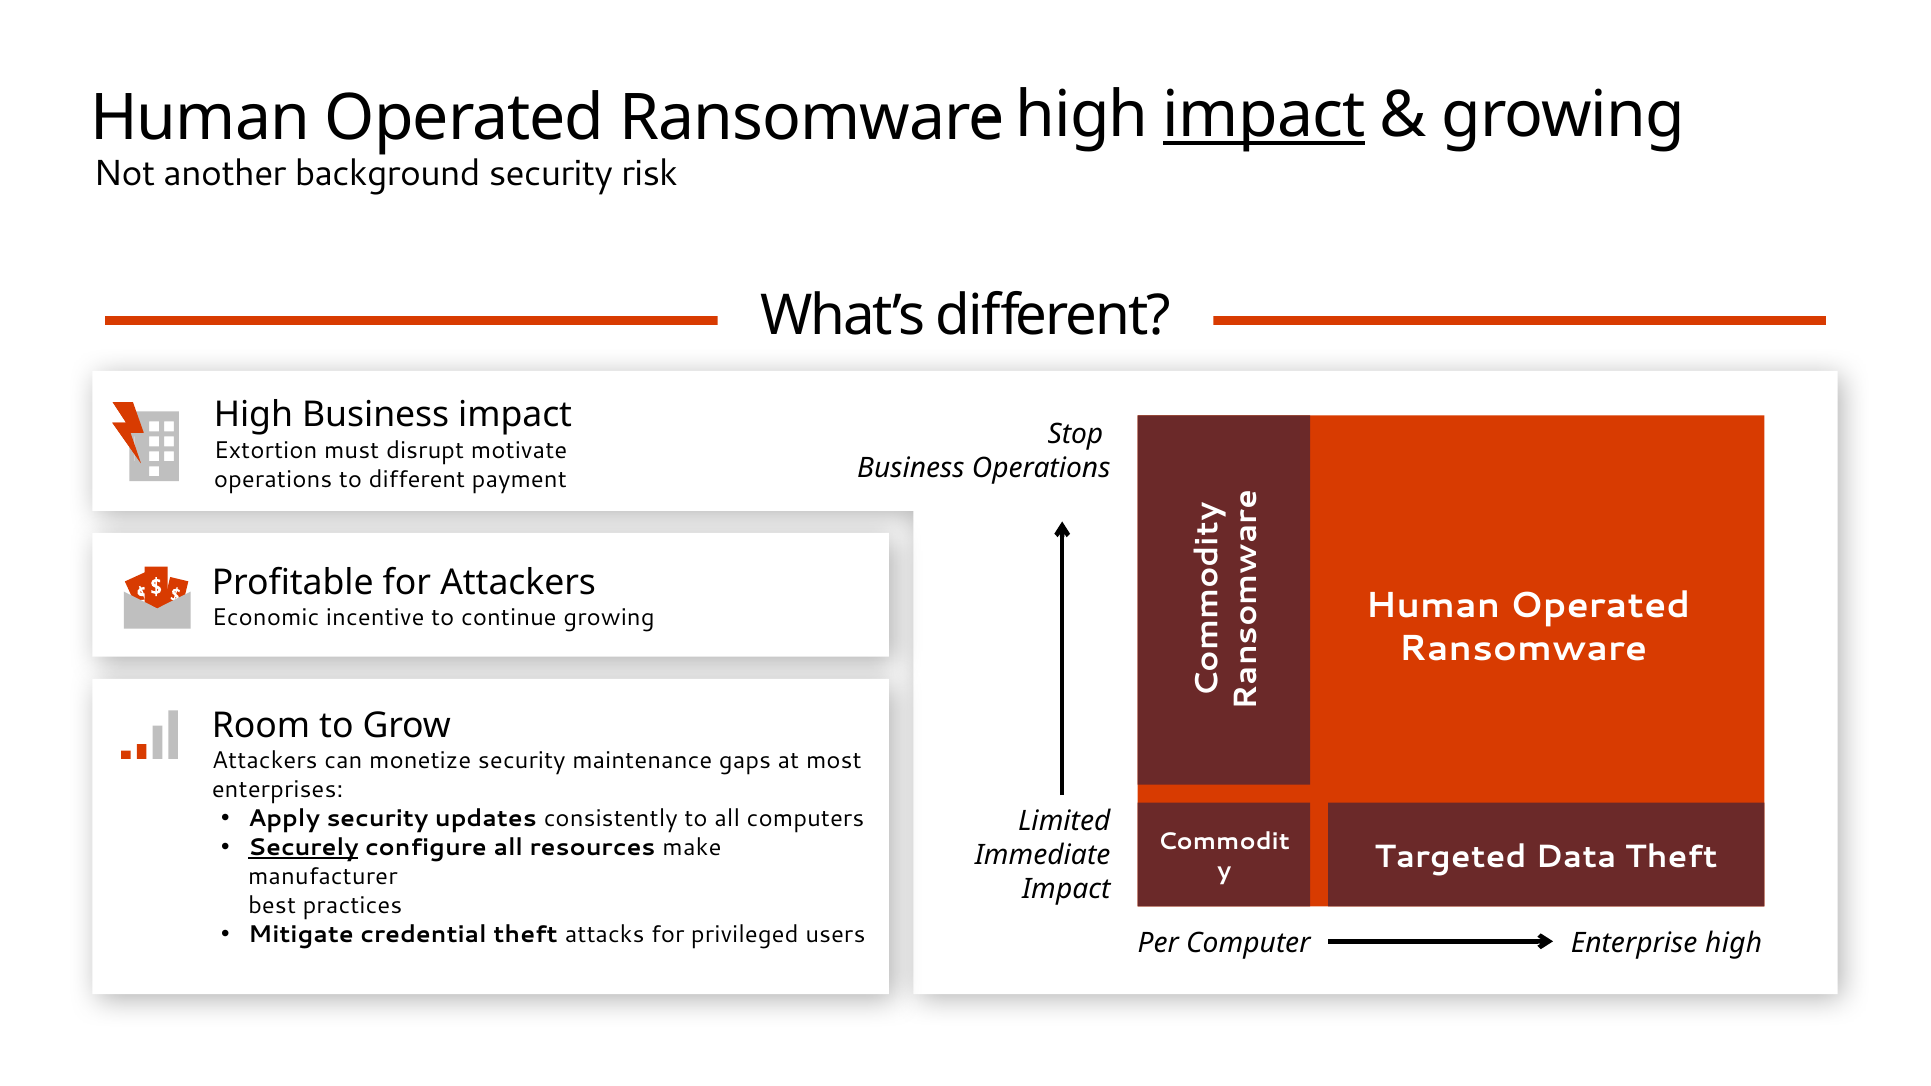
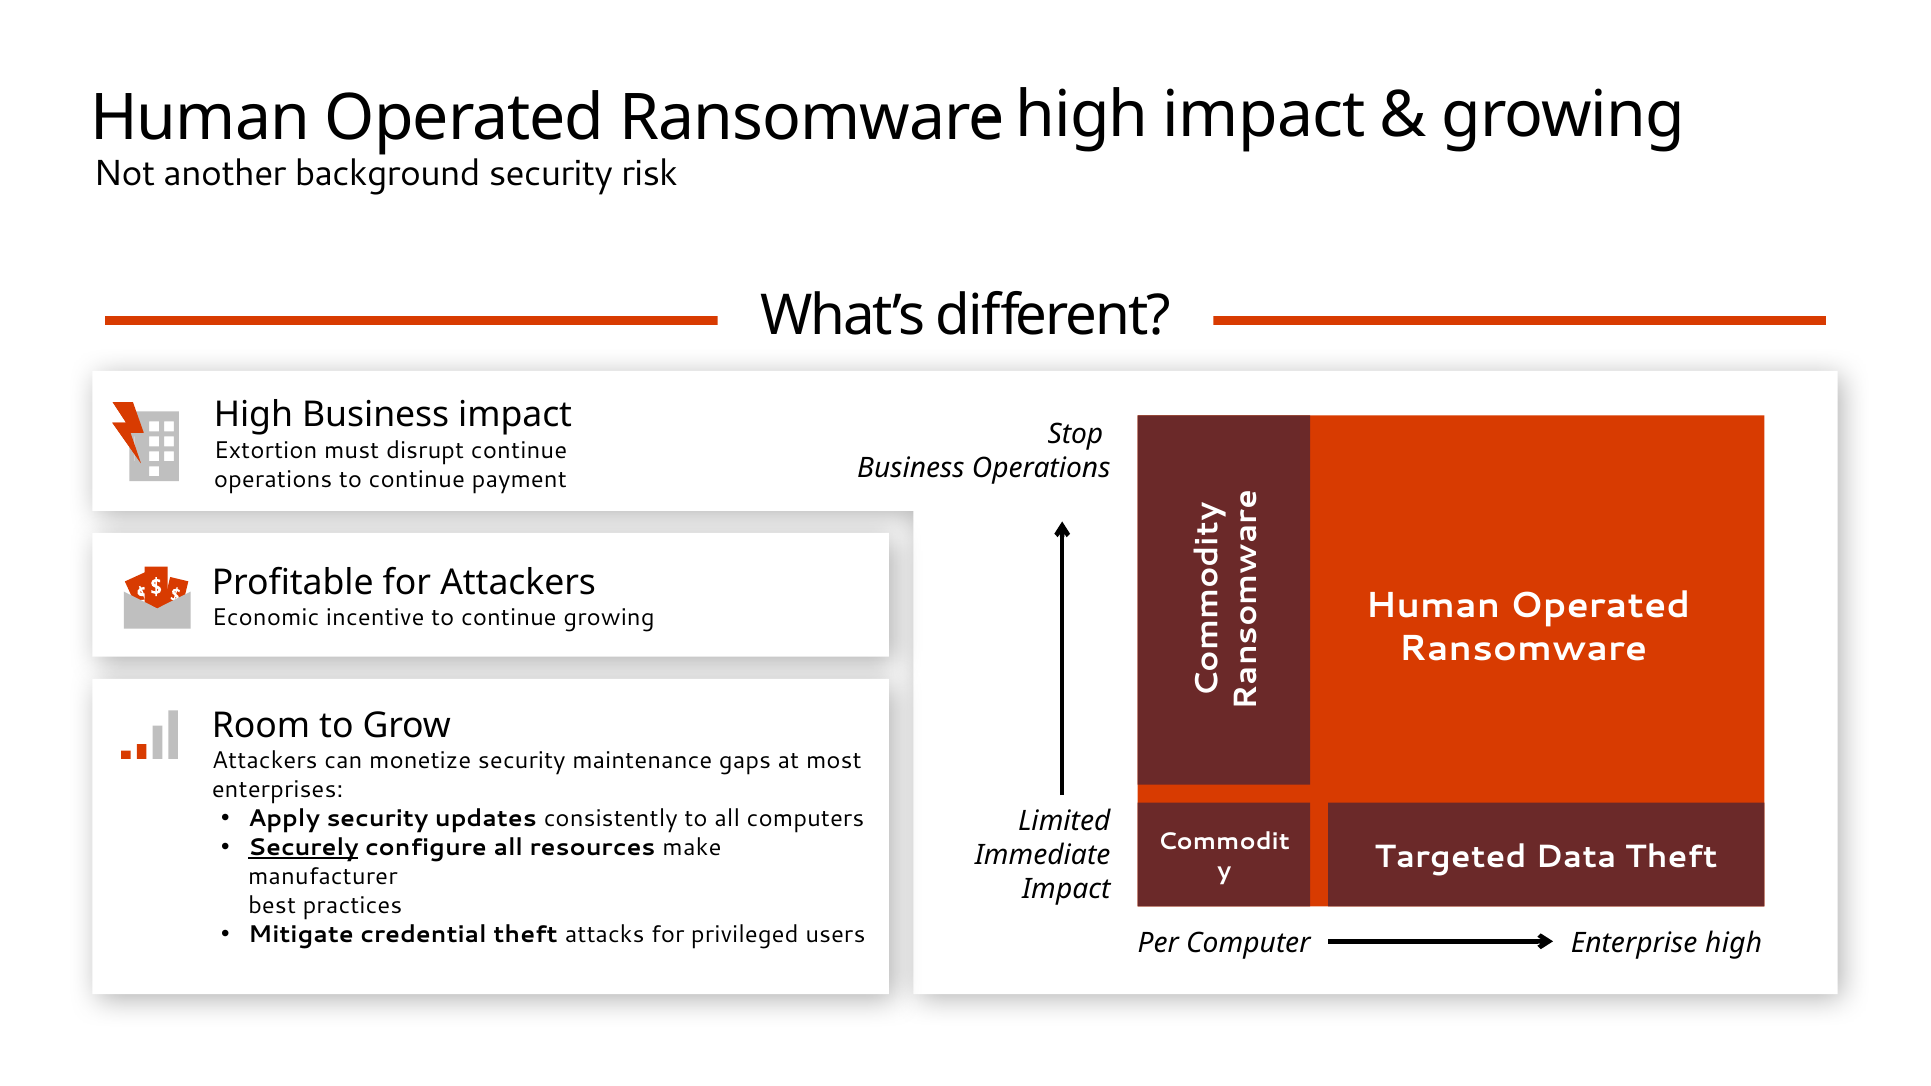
impact underline: present -> none (1264, 116)
disrupt motivate: motivate -> continue (519, 450)
operations to different: different -> continue (417, 479)
